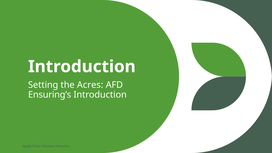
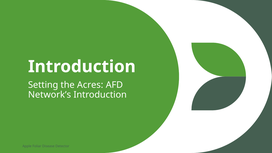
Ensuring’s: Ensuring’s -> Network’s (50, 95)
